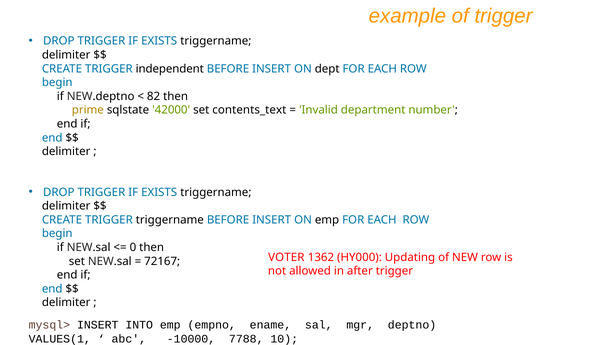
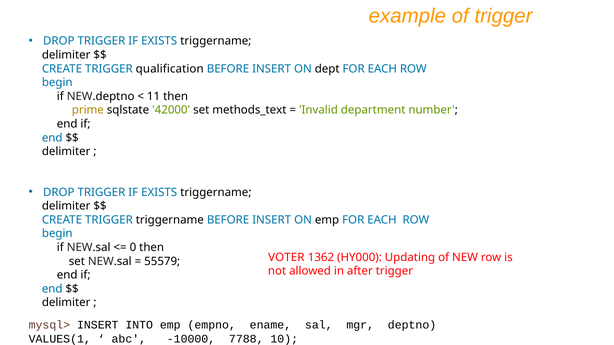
independent: independent -> qualification (170, 69)
82: 82 -> 11 (154, 96)
contents_text: contents_text -> methods_text (249, 110)
72167: 72167 -> 55579 (162, 262)
